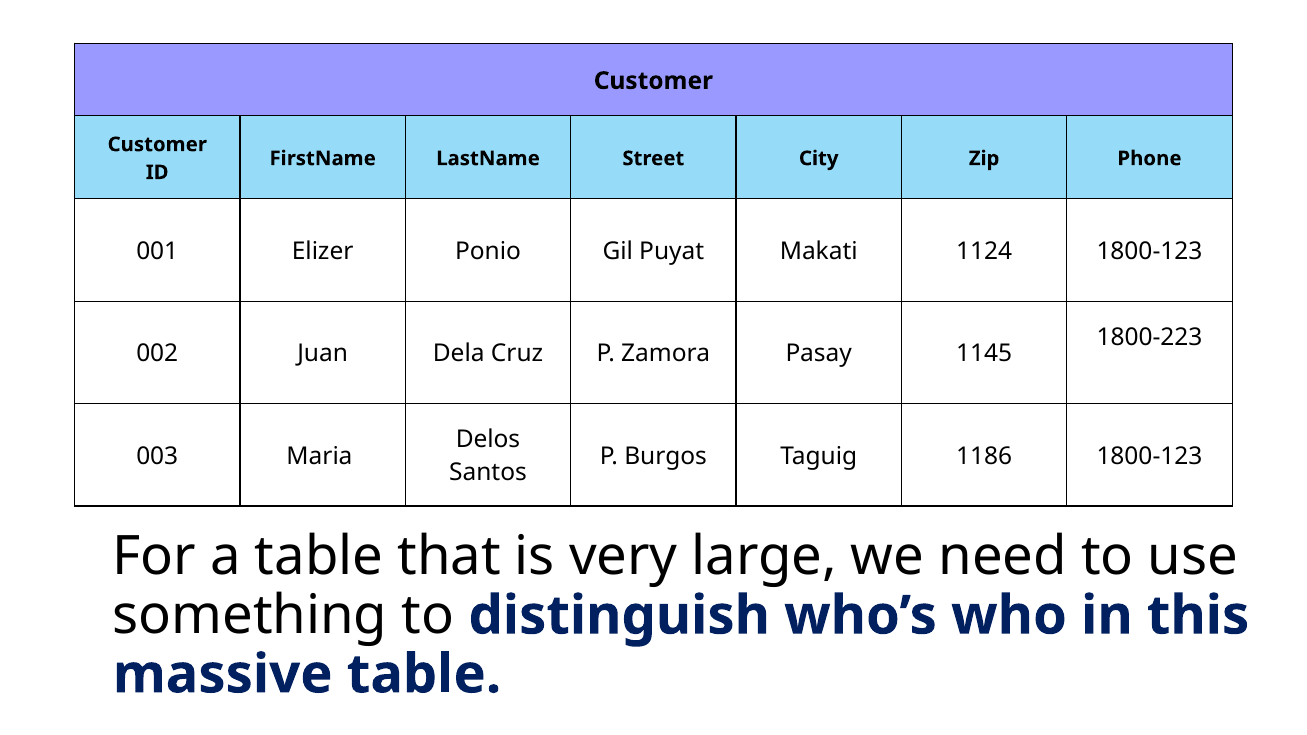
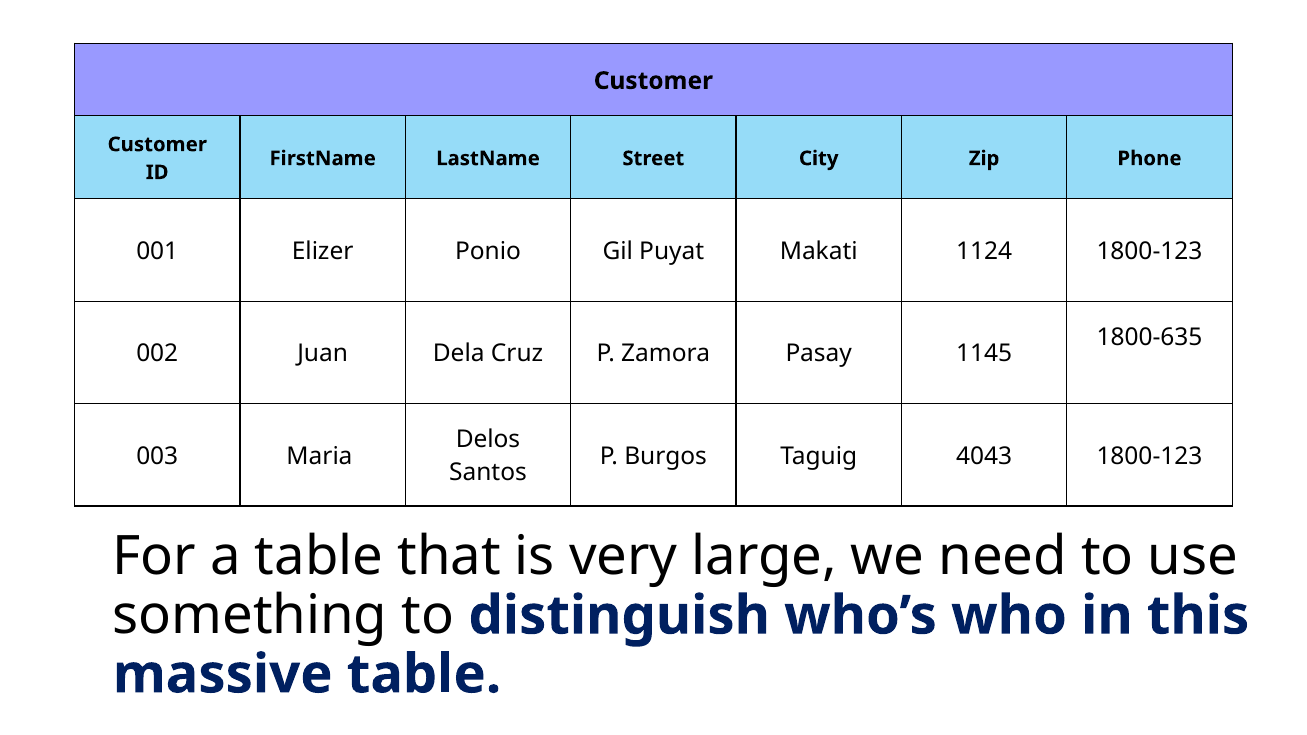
1800-223: 1800-223 -> 1800-635 (1149, 337)
1186: 1186 -> 4043 (984, 456)
